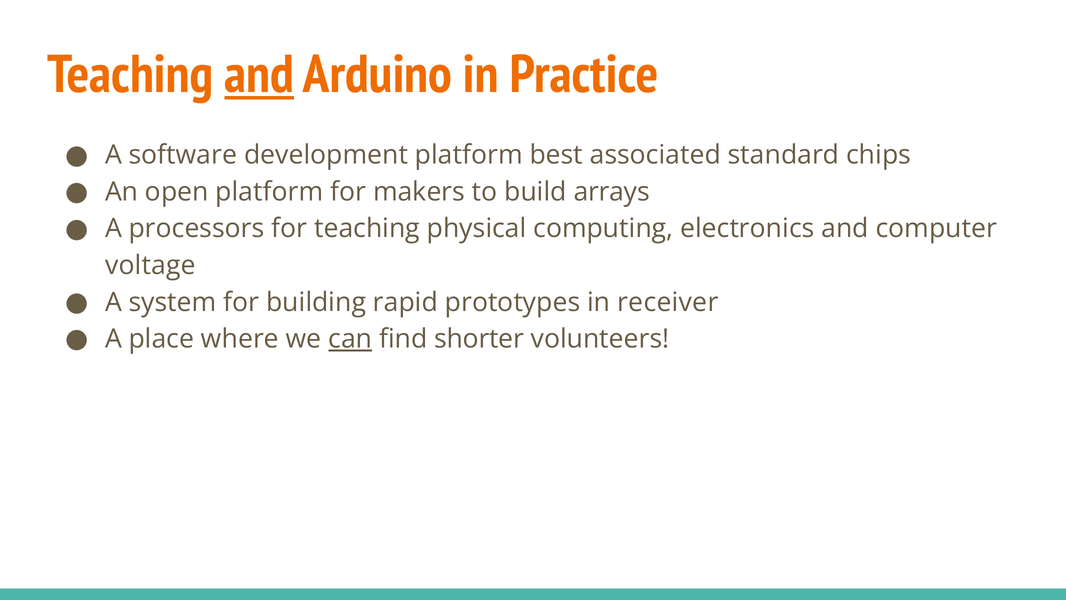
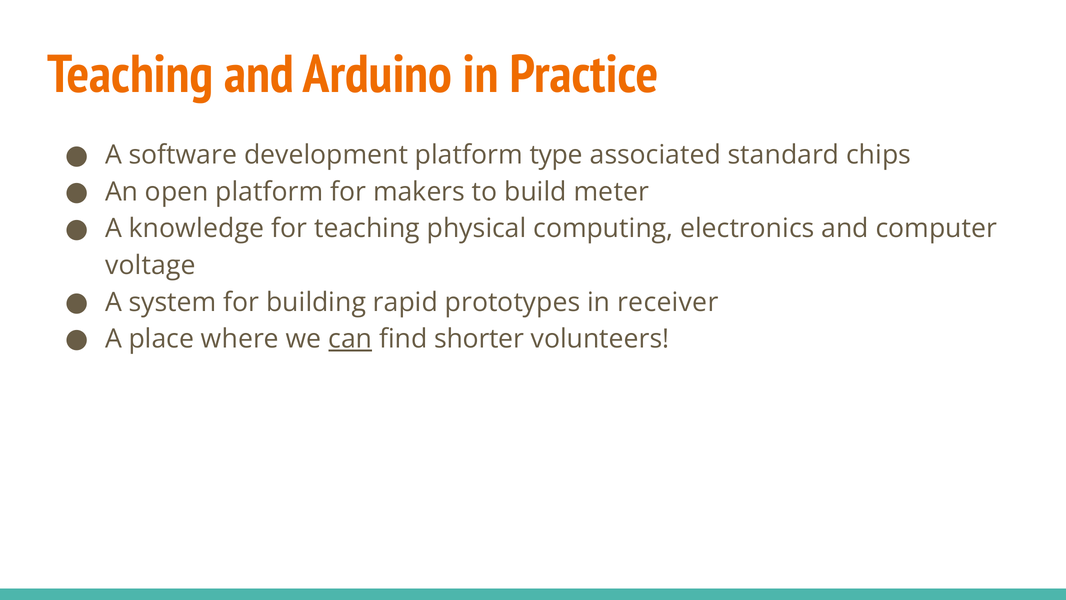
and underline: present -> none (259, 75)
best: best -> type (556, 155)
arrays: arrays -> meter (611, 192)
processors: processors -> knowledge (196, 229)
